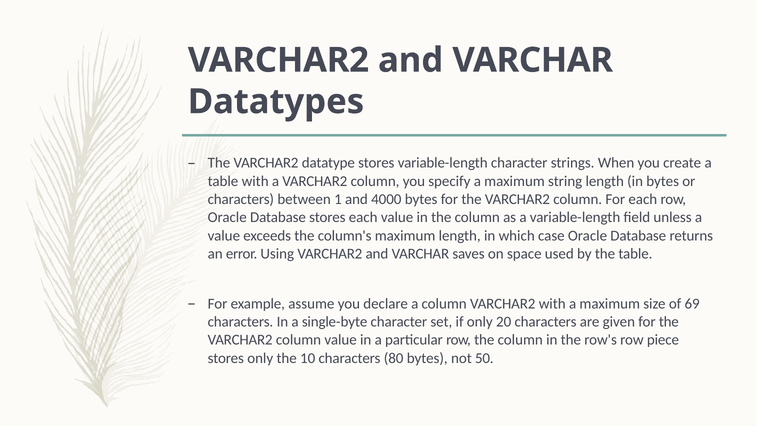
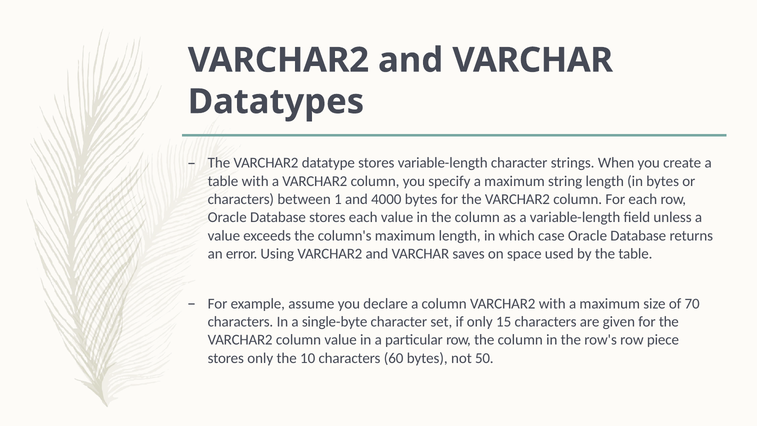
69: 69 -> 70 (692, 304)
20: 20 -> 15 (504, 322)
80: 80 -> 60 (394, 358)
